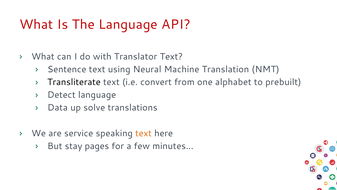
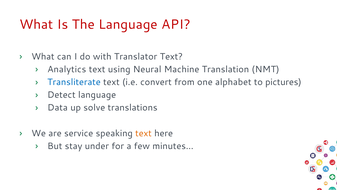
Sentence: Sentence -> Analytics (67, 69)
Transliterate colour: black -> blue (74, 82)
prebuilt: prebuilt -> pictures (283, 82)
pages: pages -> under (97, 146)
